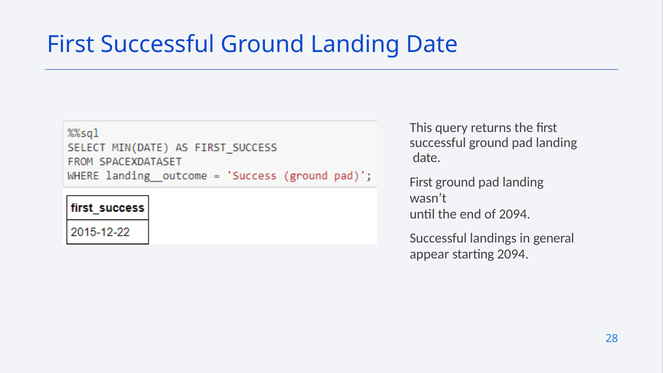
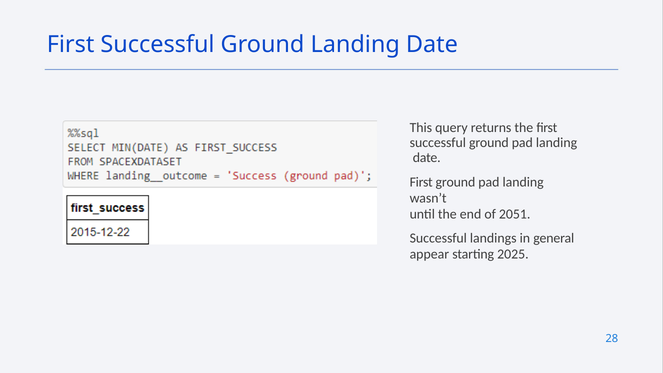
of 2094: 2094 -> 2051 (515, 214)
starting 2094: 2094 -> 2025 (513, 254)
